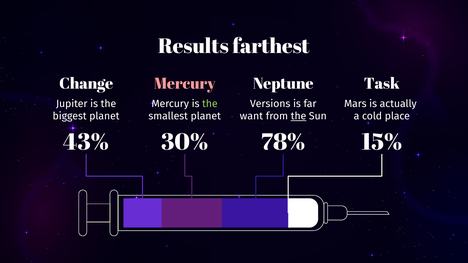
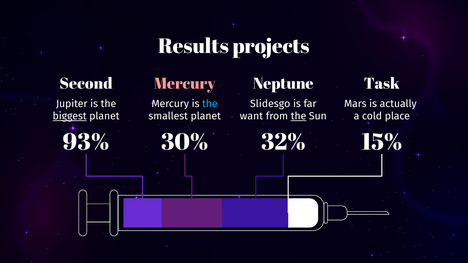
farthest: farthest -> projects (271, 46)
Change: Change -> Second (86, 84)
the colour: light green -> light blue (210, 104)
Versions: Versions -> Slidesgo (270, 104)
biggest underline: none -> present (70, 116)
43%: 43% -> 93% (86, 142)
78%: 78% -> 32% (283, 142)
